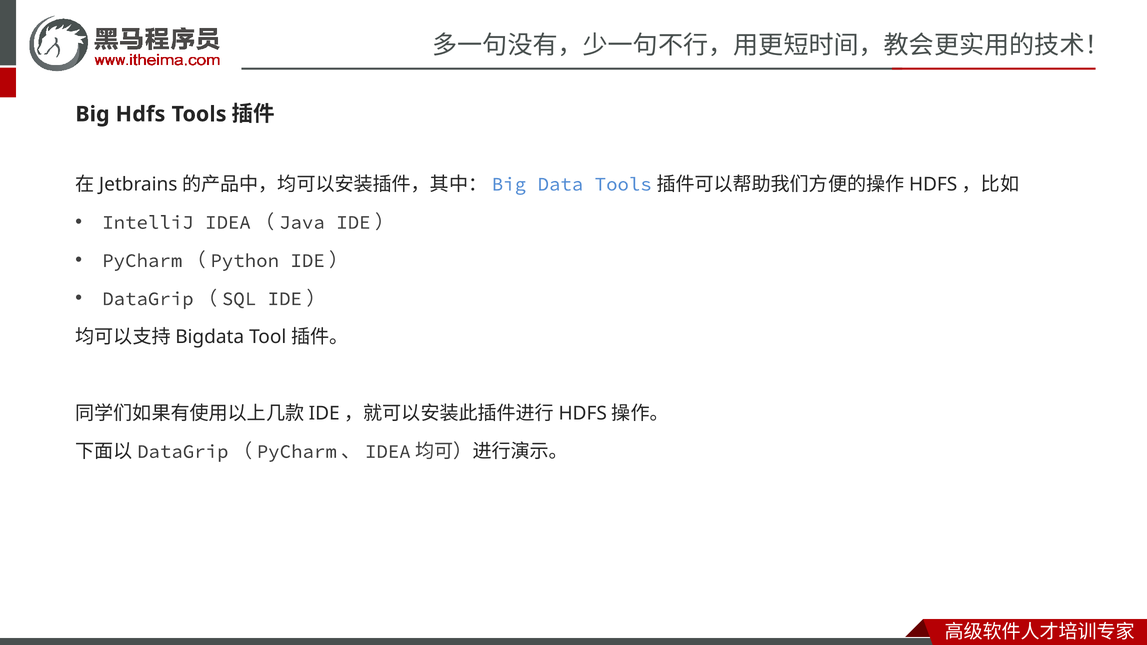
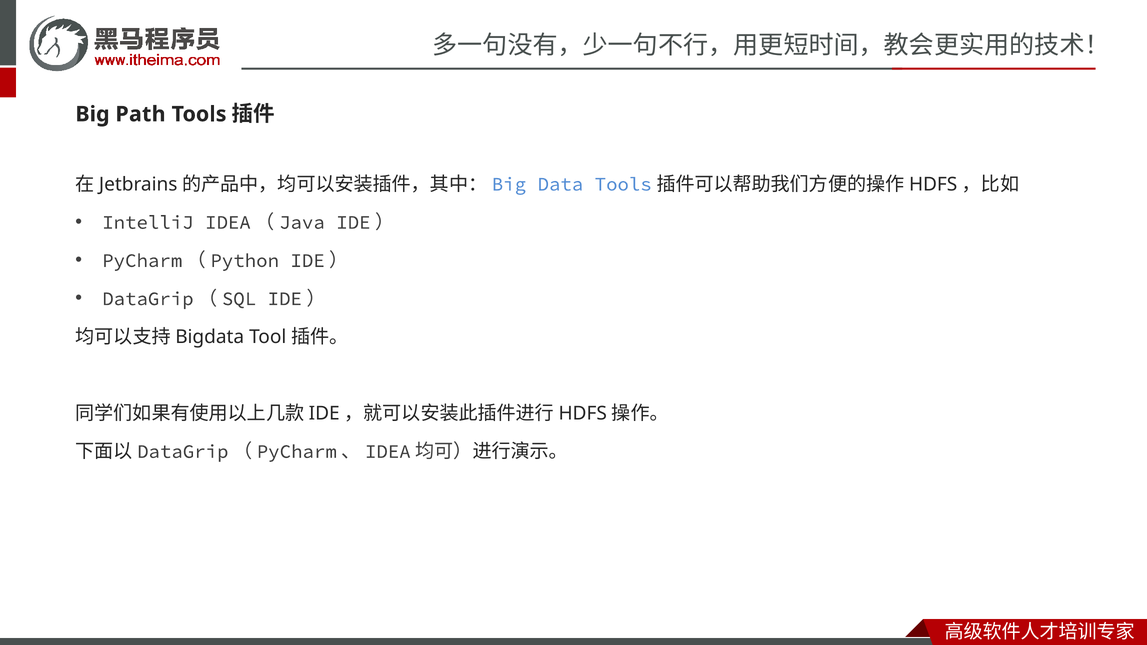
Hdfs: Hdfs -> Path (140, 114)
